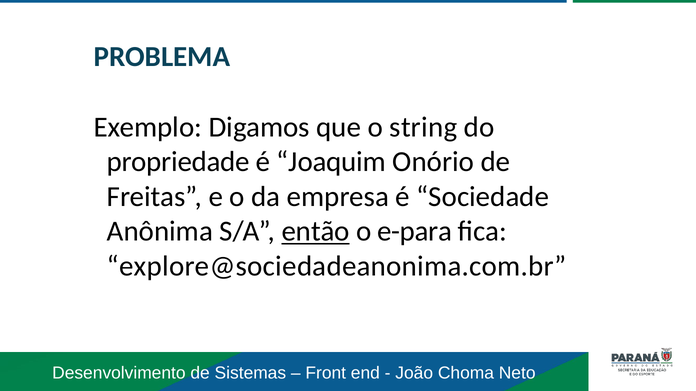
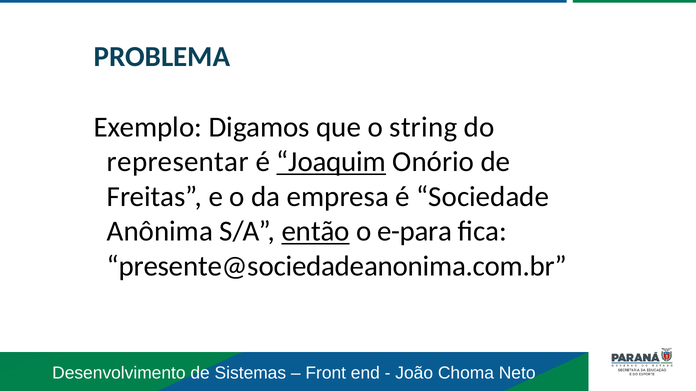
propriedade: propriedade -> representar (178, 162)
Joaquim underline: none -> present (331, 162)
explore@sociedadeanonima.com.br: explore@sociedadeanonima.com.br -> presente@sociedadeanonima.com.br (337, 266)
